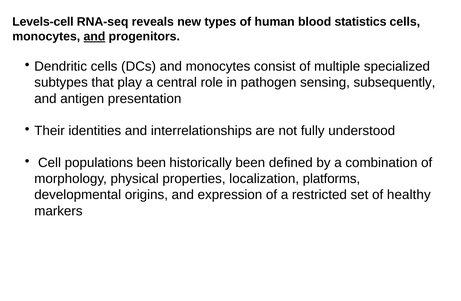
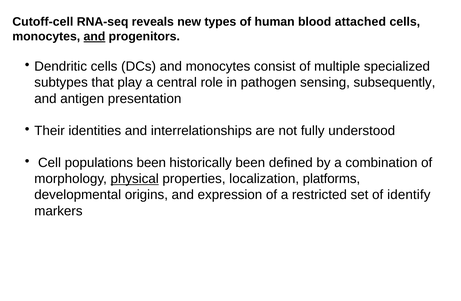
Levels-cell: Levels-cell -> Cutoff-cell (43, 22)
statistics: statistics -> attached (360, 22)
physical underline: none -> present (135, 179)
healthy: healthy -> identify (409, 195)
